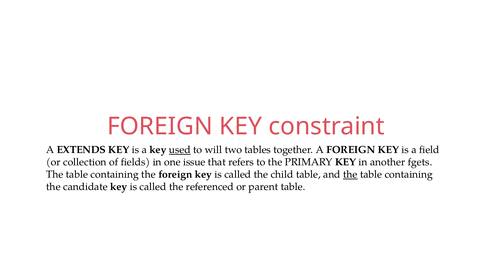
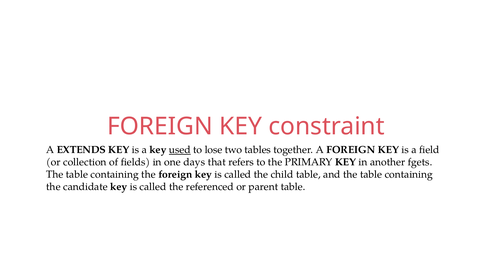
will: will -> lose (214, 150)
issue: issue -> days (194, 162)
the underline: present -> none (350, 174)
